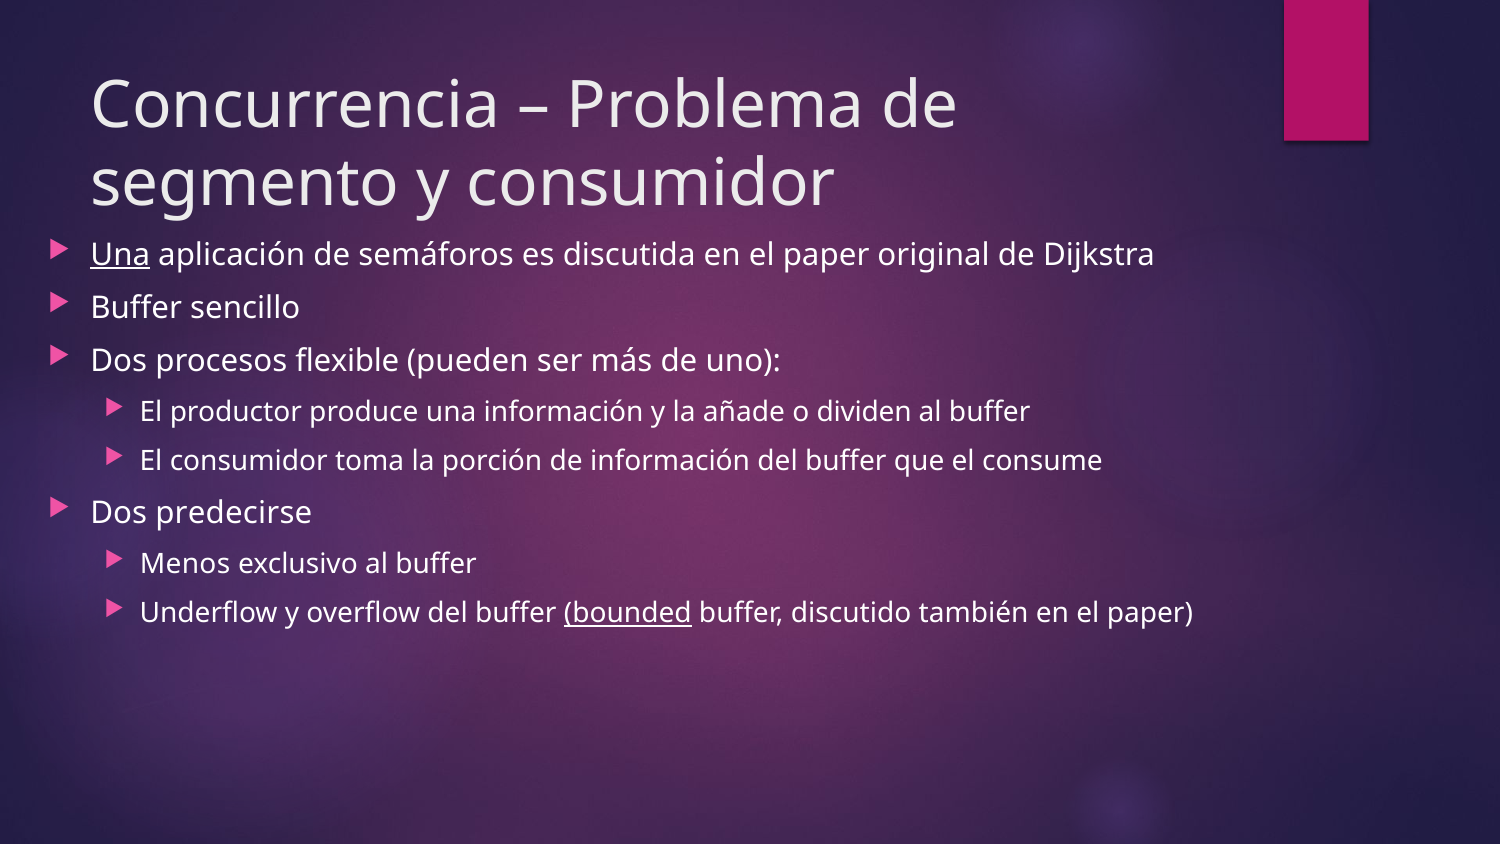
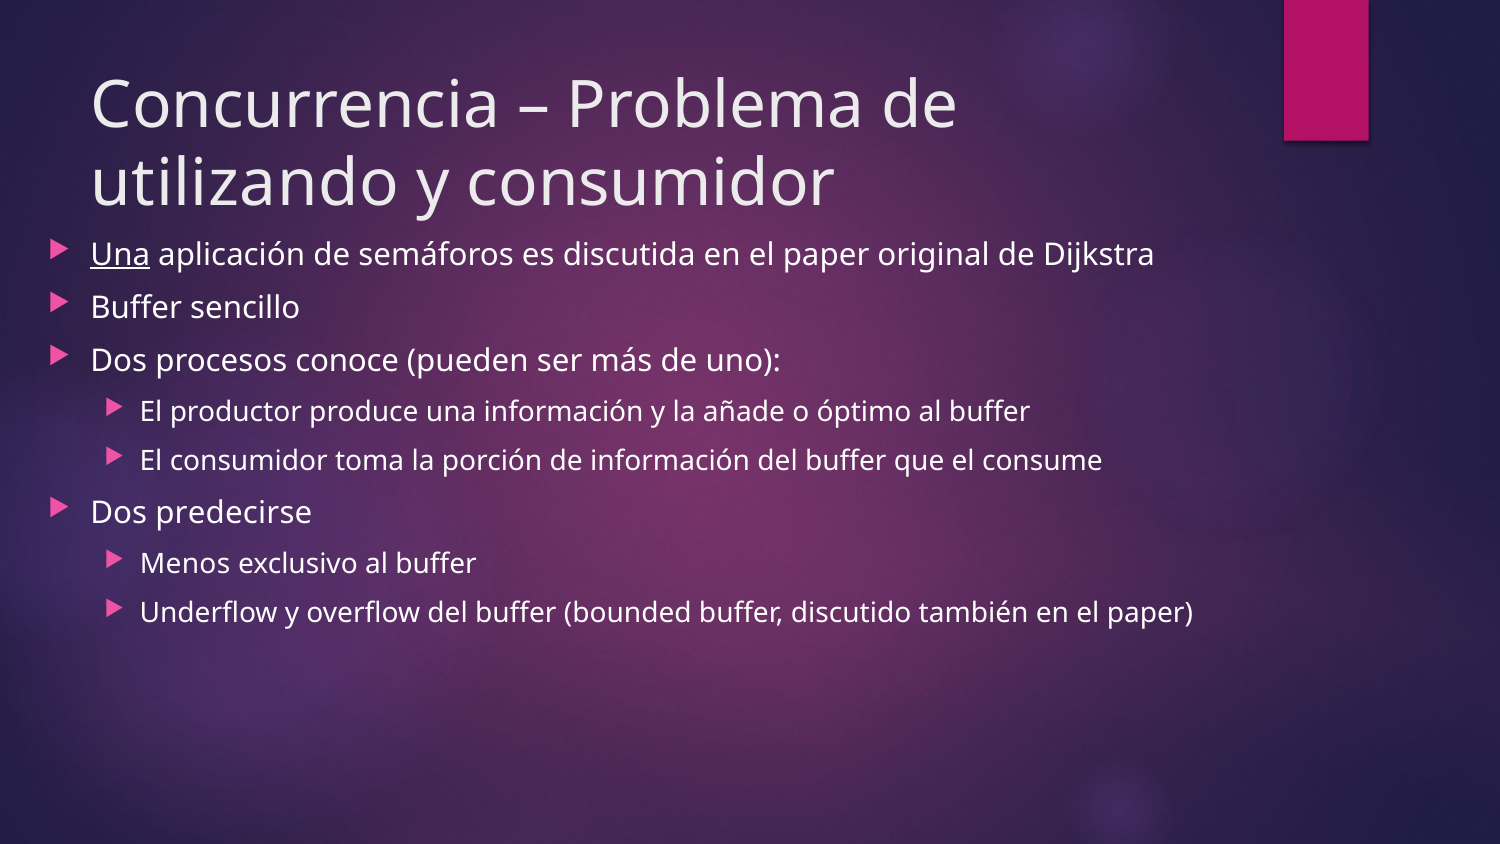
segmento: segmento -> utilizando (245, 184)
flexible: flexible -> conoce (347, 361)
dividen: dividen -> óptimo (864, 412)
bounded underline: present -> none (628, 613)
